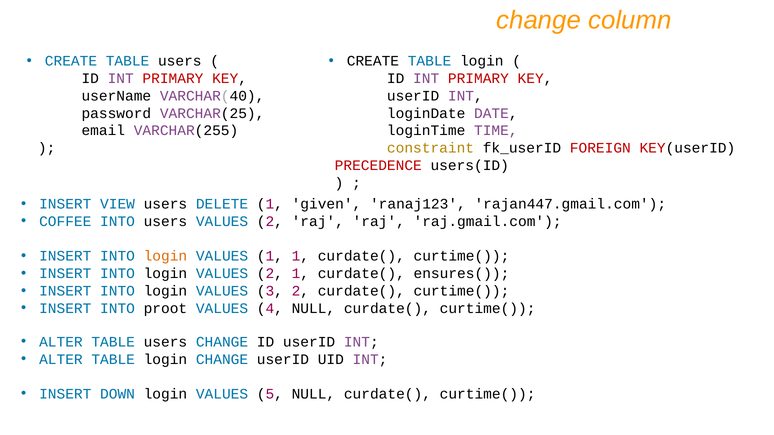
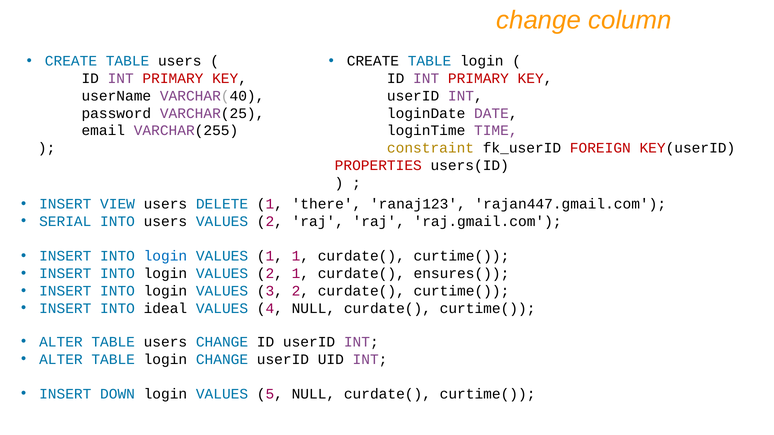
PRECEDENCE: PRECEDENCE -> PROPERTIES (378, 166)
given: given -> there (326, 204)
COFFEE: COFFEE -> SERIAL (65, 222)
login colour: orange -> blue (165, 256)
proot: proot -> ideal (165, 309)
